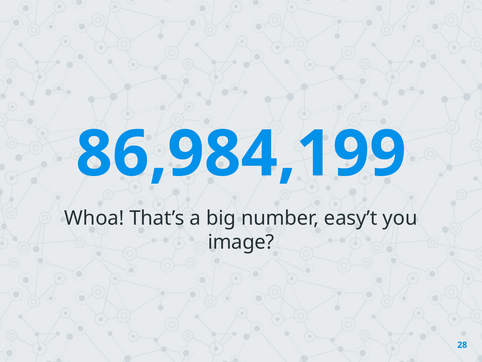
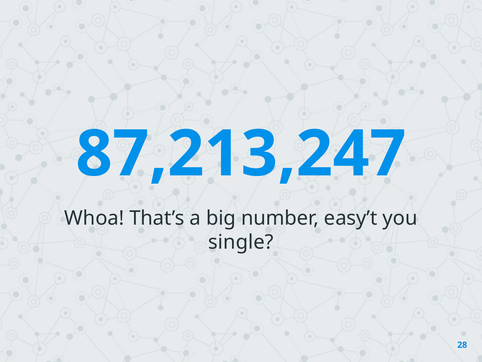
86,984,199: 86,984,199 -> 87,213,247 (241, 154)
image: image -> single (241, 242)
